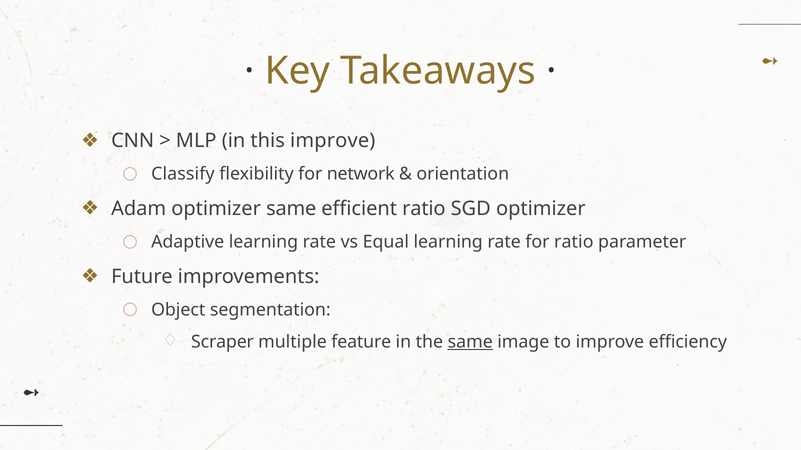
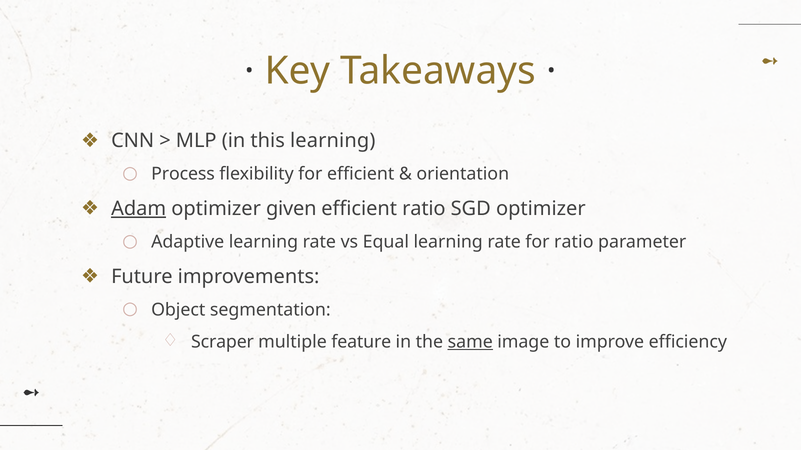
this improve: improve -> learning (333, 141)
Classify: Classify -> Process (183, 174)
for network: network -> efficient (361, 174)
Adam underline: none -> present (139, 209)
optimizer same: same -> given (291, 209)
